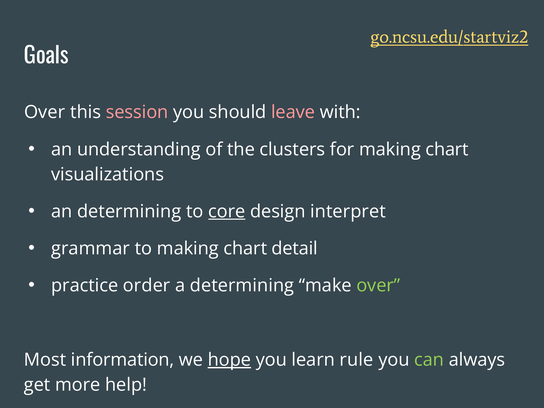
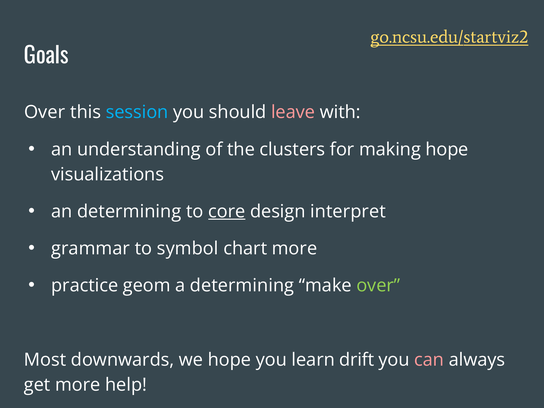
session colour: pink -> light blue (137, 112)
for making chart: chart -> hope (447, 149)
to making: making -> symbol (188, 249)
chart detail: detail -> more (295, 249)
order: order -> geom (147, 286)
information: information -> downwards (123, 360)
hope underline: present -> none (229, 360)
rule: rule -> drift (357, 360)
can colour: light green -> pink (429, 360)
